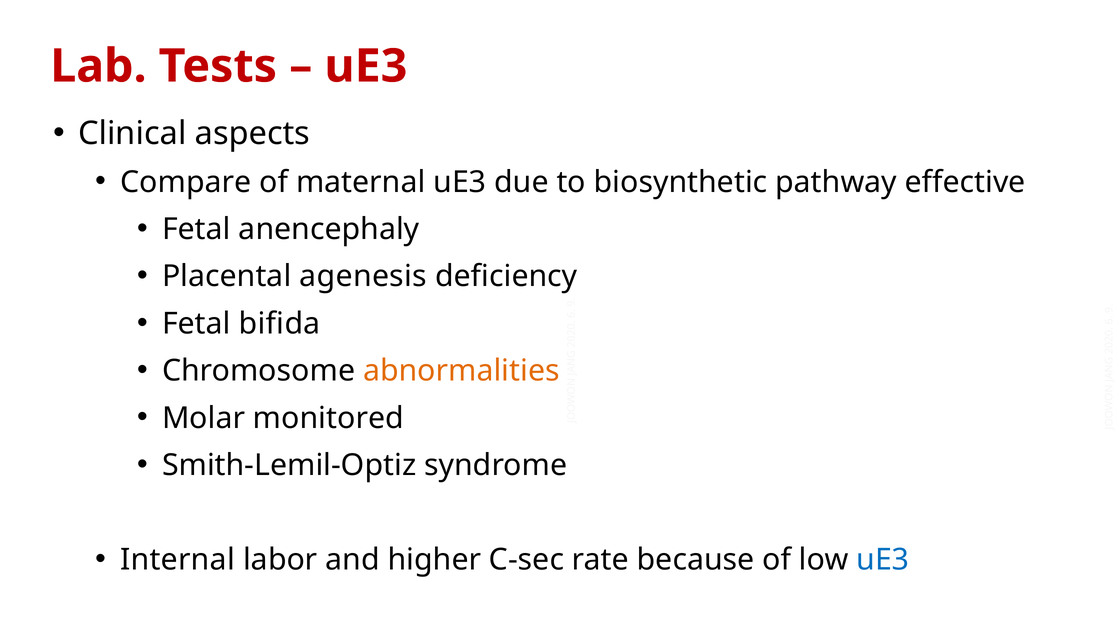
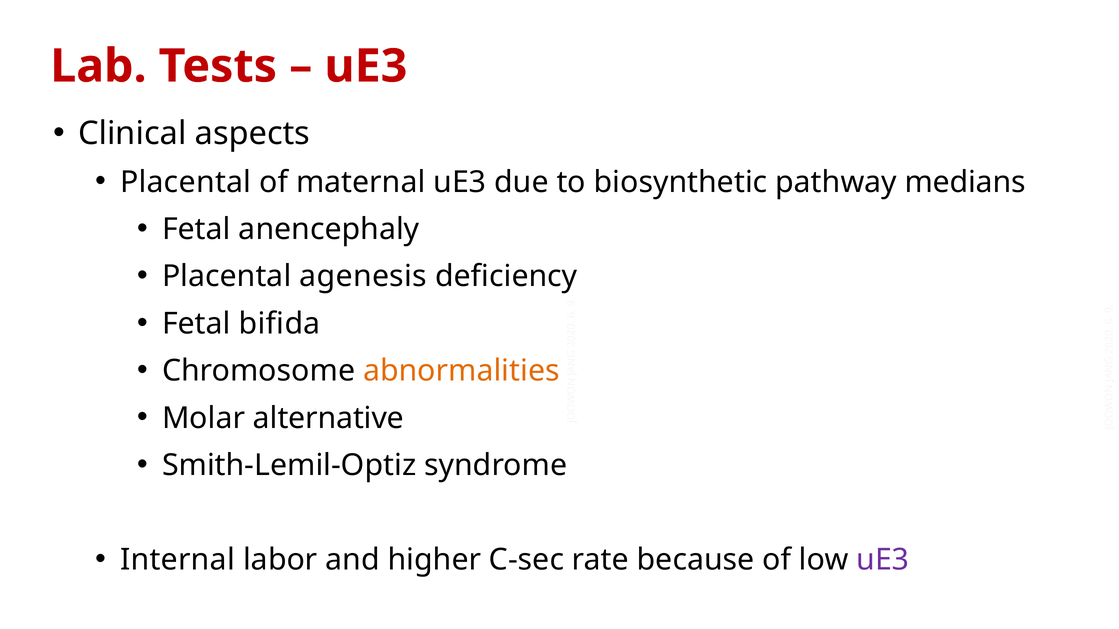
Compare: Compare -> Placental (186, 182)
effective: effective -> medians (965, 182)
monitored: monitored -> alternative (328, 418)
uE3 colour: blue -> purple (883, 560)
